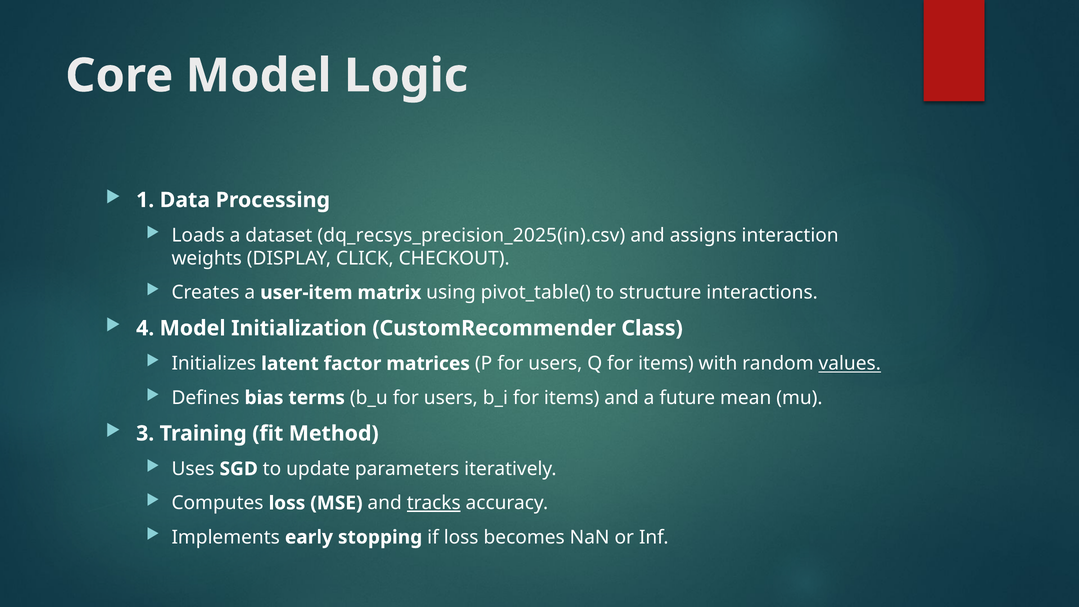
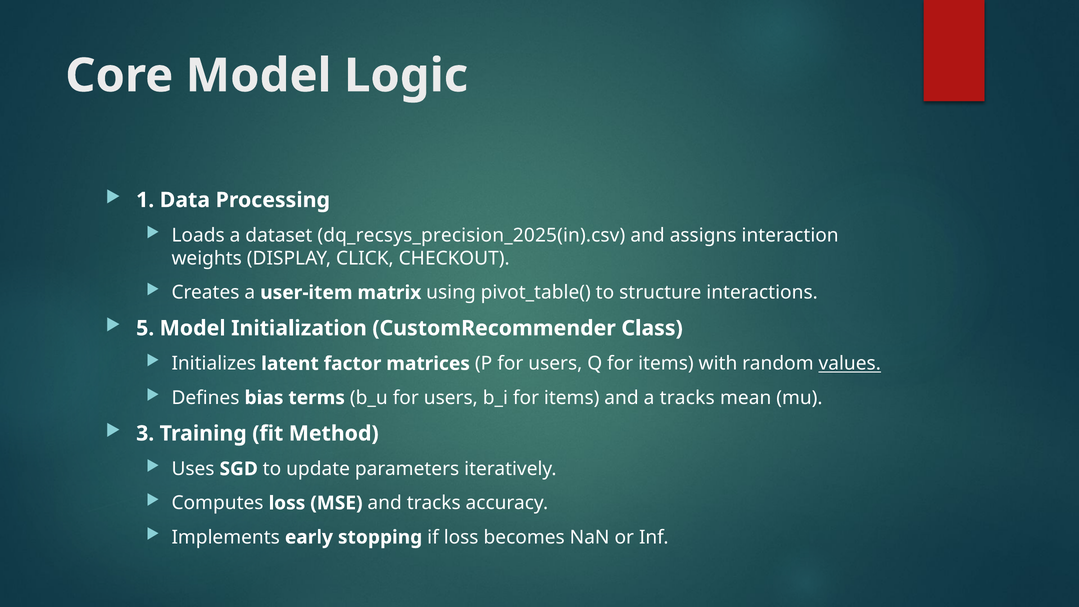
4: 4 -> 5 (145, 328)
a future: future -> tracks (687, 398)
tracks underline: present -> none (434, 503)
